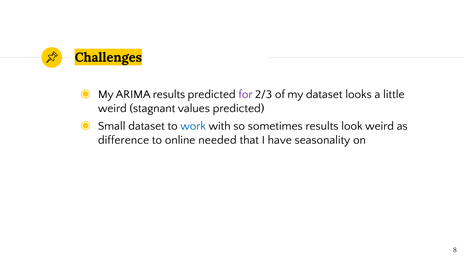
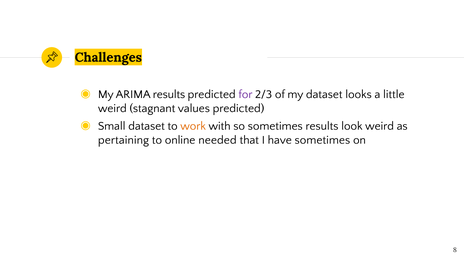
work colour: blue -> orange (193, 126)
difference: difference -> pertaining (124, 140)
have seasonality: seasonality -> sometimes (322, 140)
